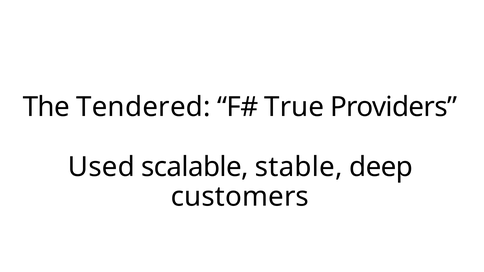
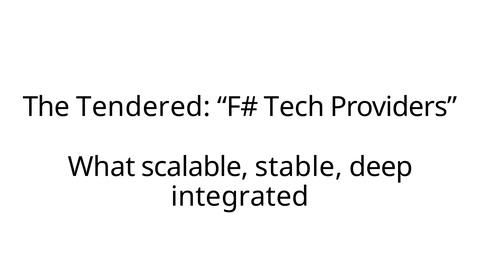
True: True -> Tech (294, 107)
Used: Used -> What (102, 167)
customers: customers -> integrated (240, 197)
